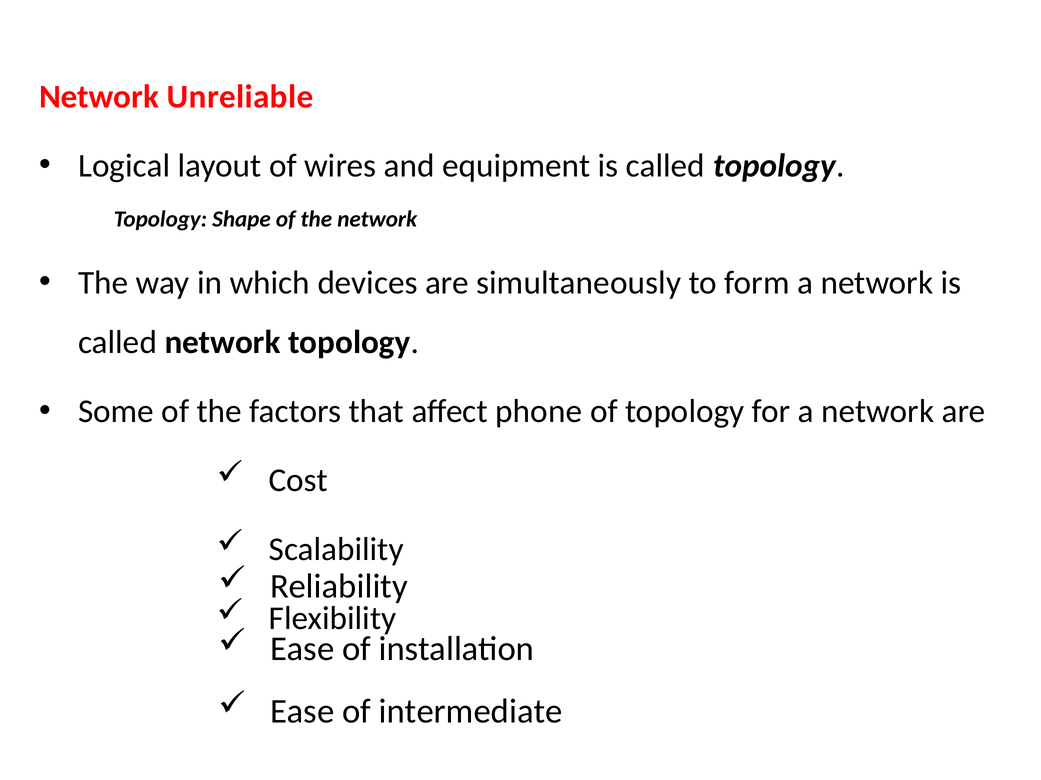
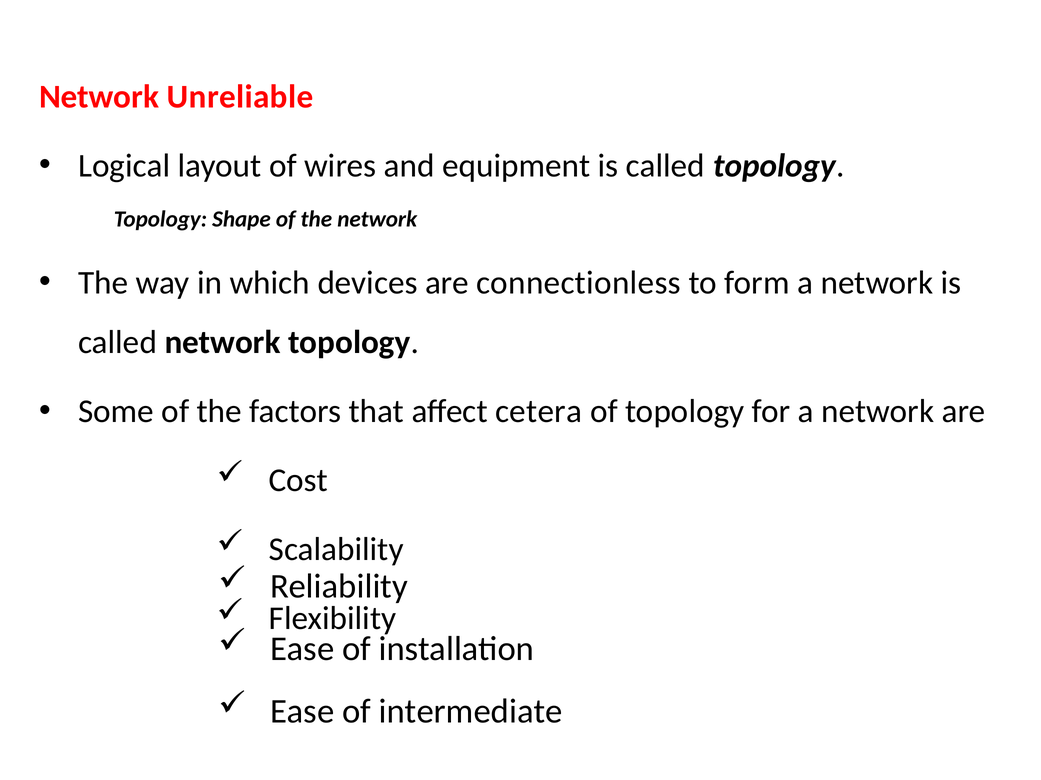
simultaneously: simultaneously -> connectionless (578, 283)
phone: phone -> cetera (539, 412)
